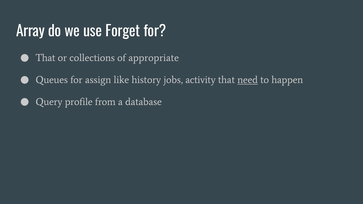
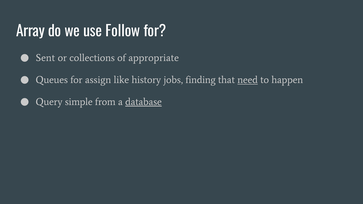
Forget: Forget -> Follow (123, 31)
That: That -> Sent (45, 58)
activity: activity -> finding (200, 80)
profile: profile -> simple (79, 102)
database underline: none -> present (143, 102)
